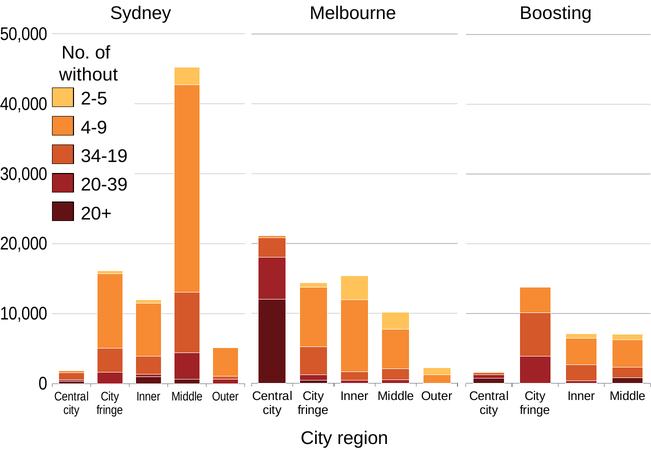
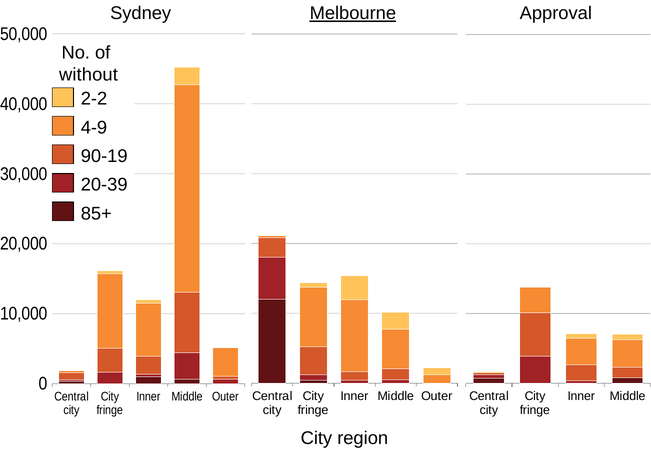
Melbourne underline: none -> present (353, 13)
Boosting: Boosting -> Approval (556, 13)
2-5: 2-5 -> 2-2 (94, 99)
34-19: 34-19 -> 90-19 (104, 156)
20+: 20+ -> 85+ (96, 214)
